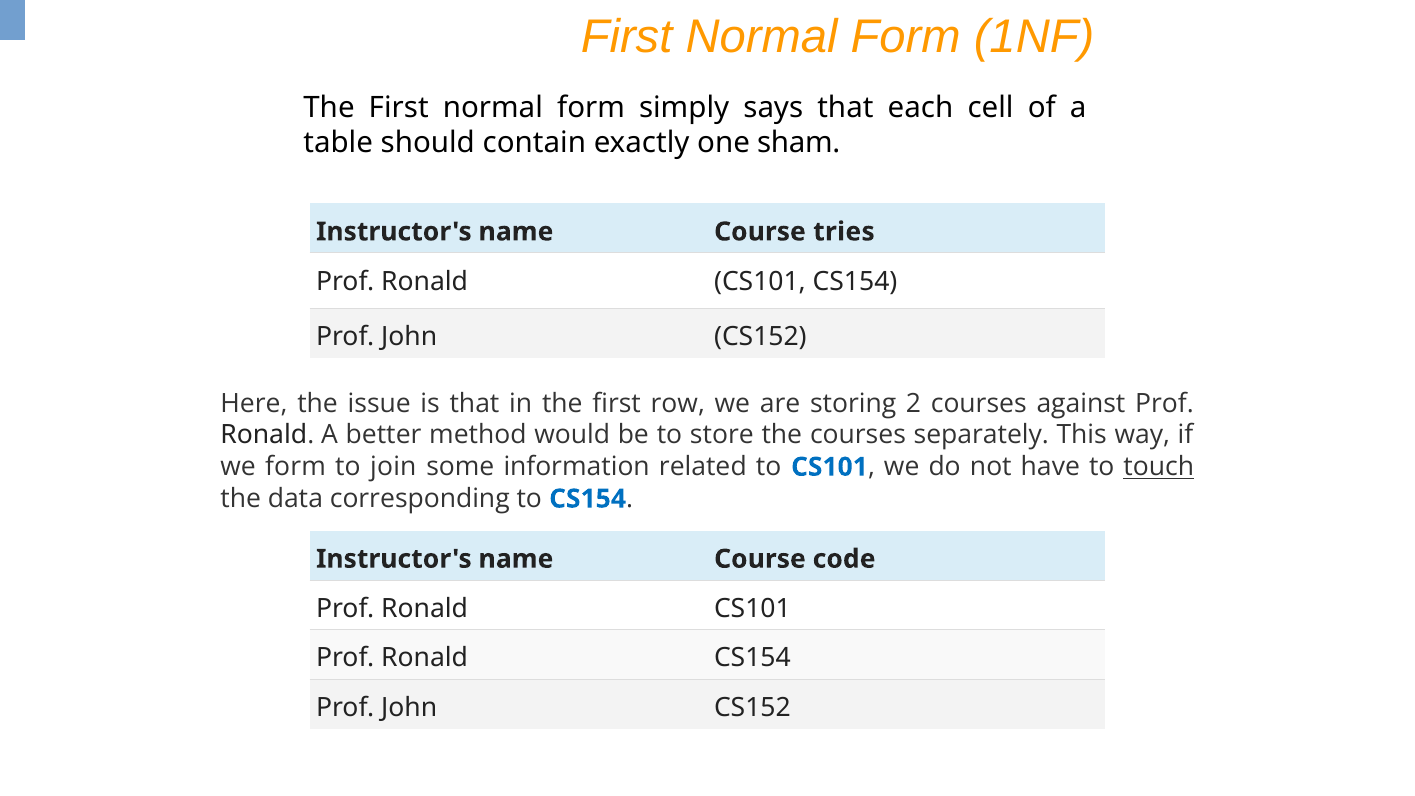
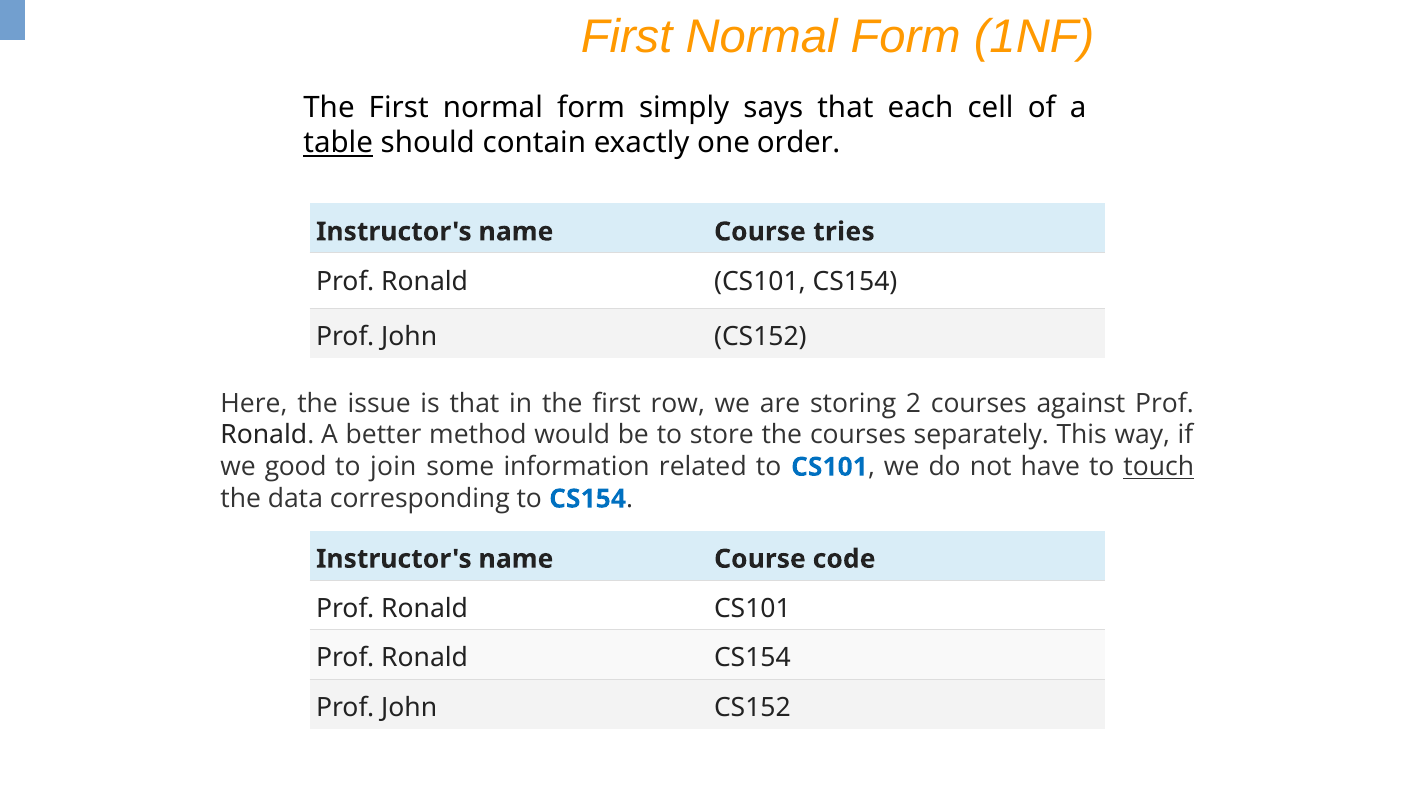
table underline: none -> present (338, 143)
sham: sham -> order (799, 143)
we form: form -> good (296, 467)
